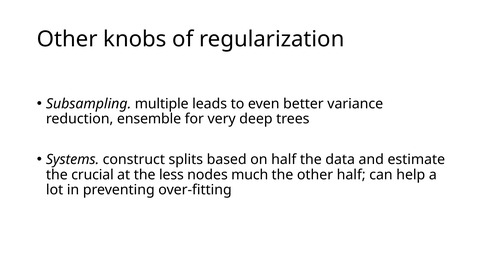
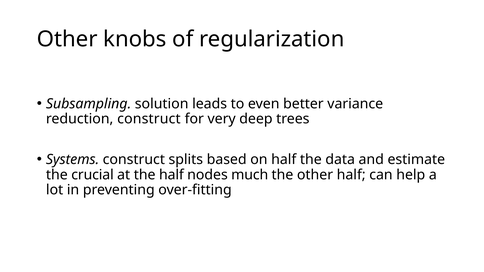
multiple: multiple -> solution (162, 104)
reduction ensemble: ensemble -> construct (149, 119)
the less: less -> half (171, 175)
